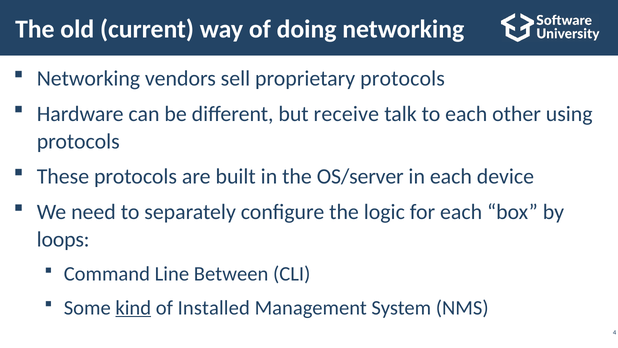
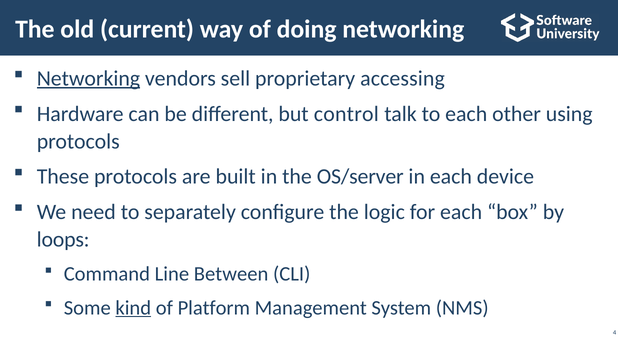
Networking underline: none -> present (88, 78)
proprietary protocols: protocols -> accessing (403, 78)
receive: receive -> control (346, 114)
Installed: Installed -> Platform (214, 307)
